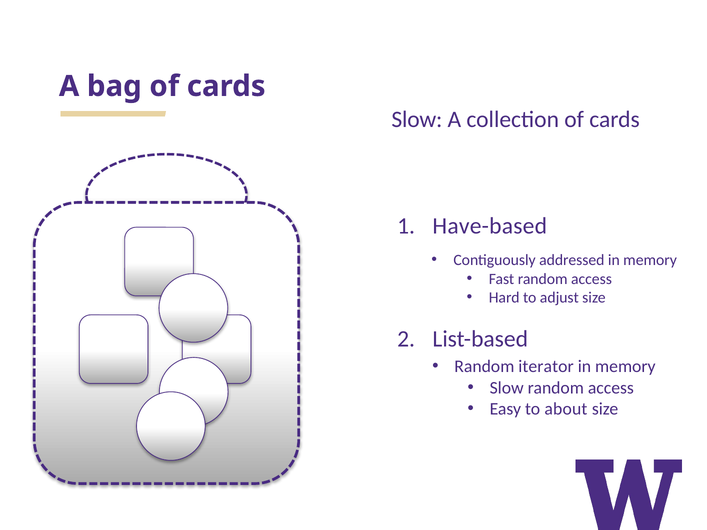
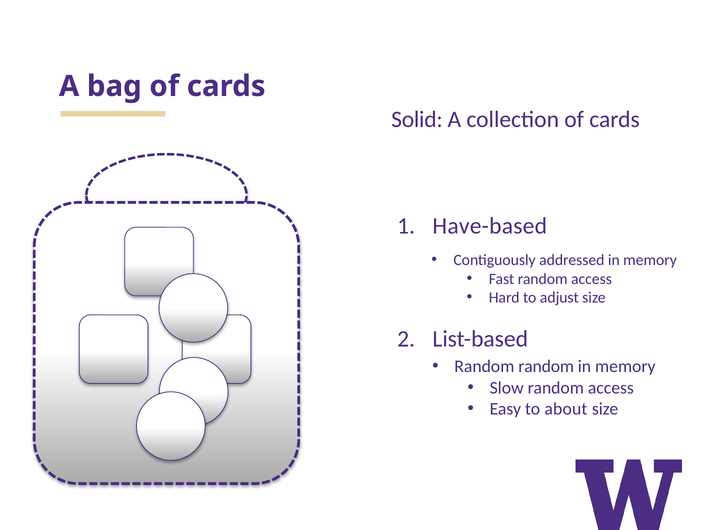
Slow: Slow -> Solid (417, 120)
Random iterator: iterator -> random (546, 367)
